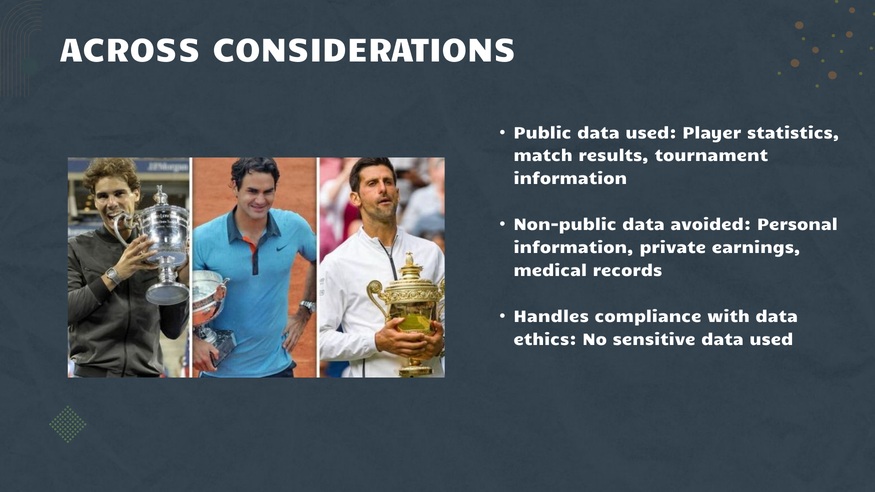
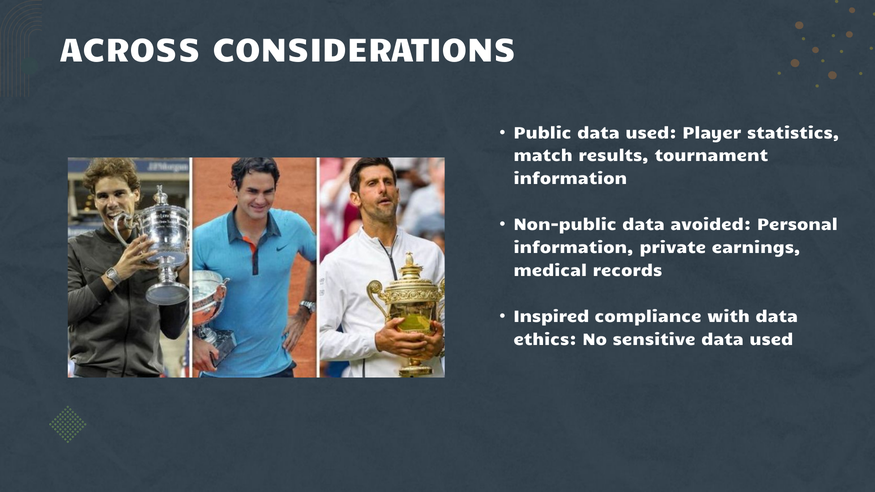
Handles: Handles -> Inspired (551, 317)
